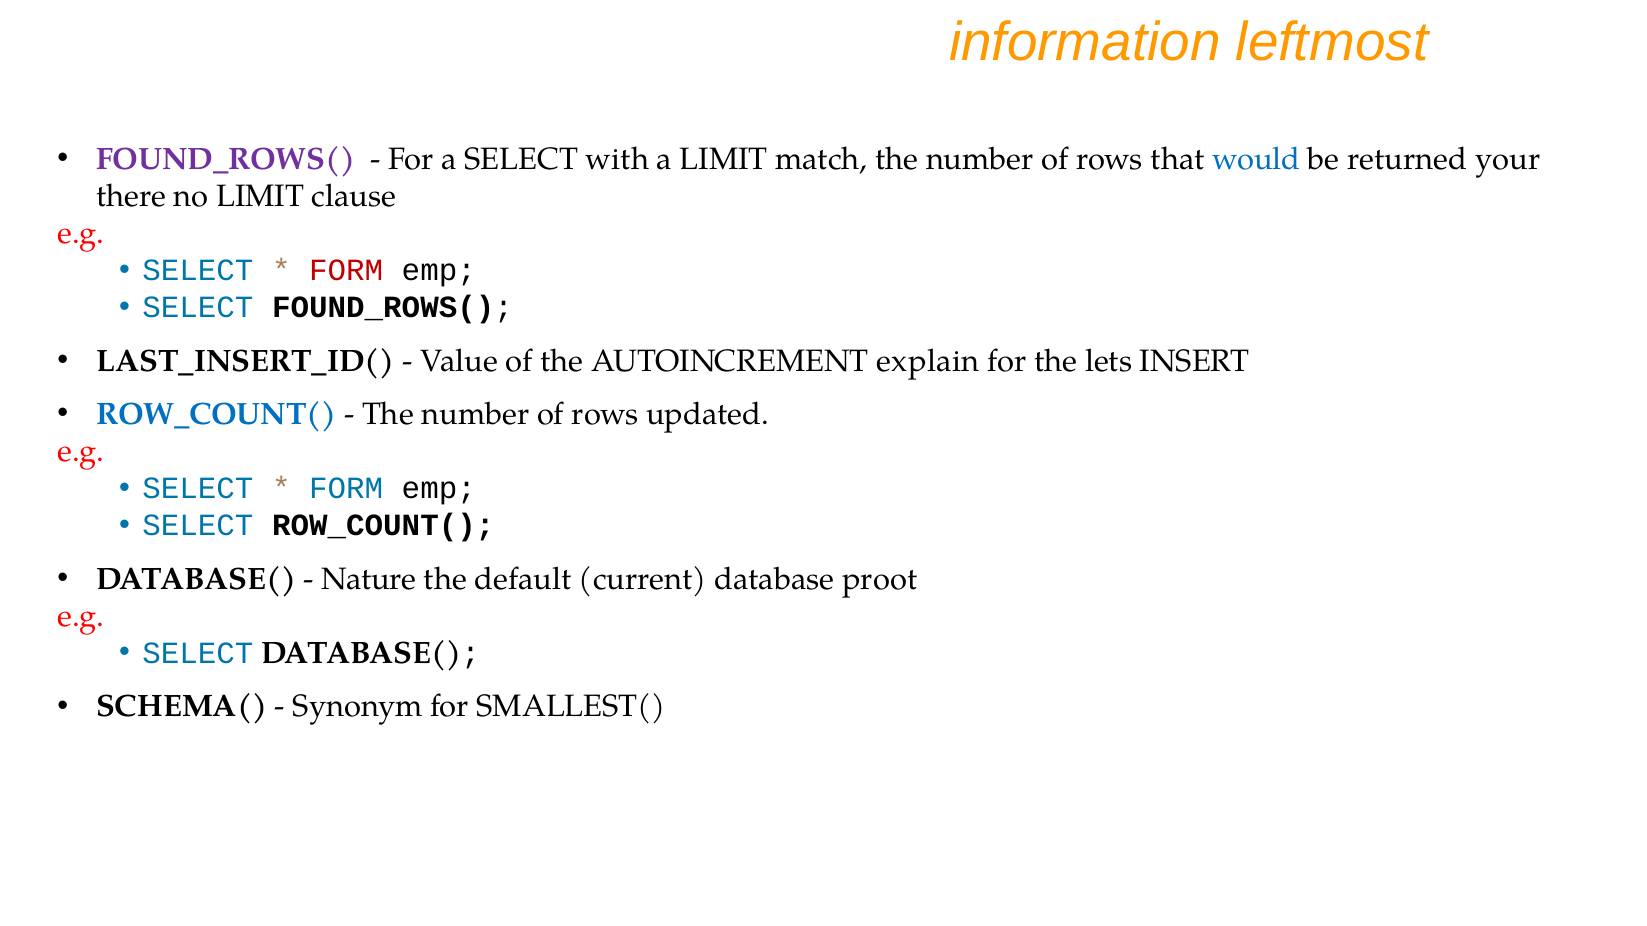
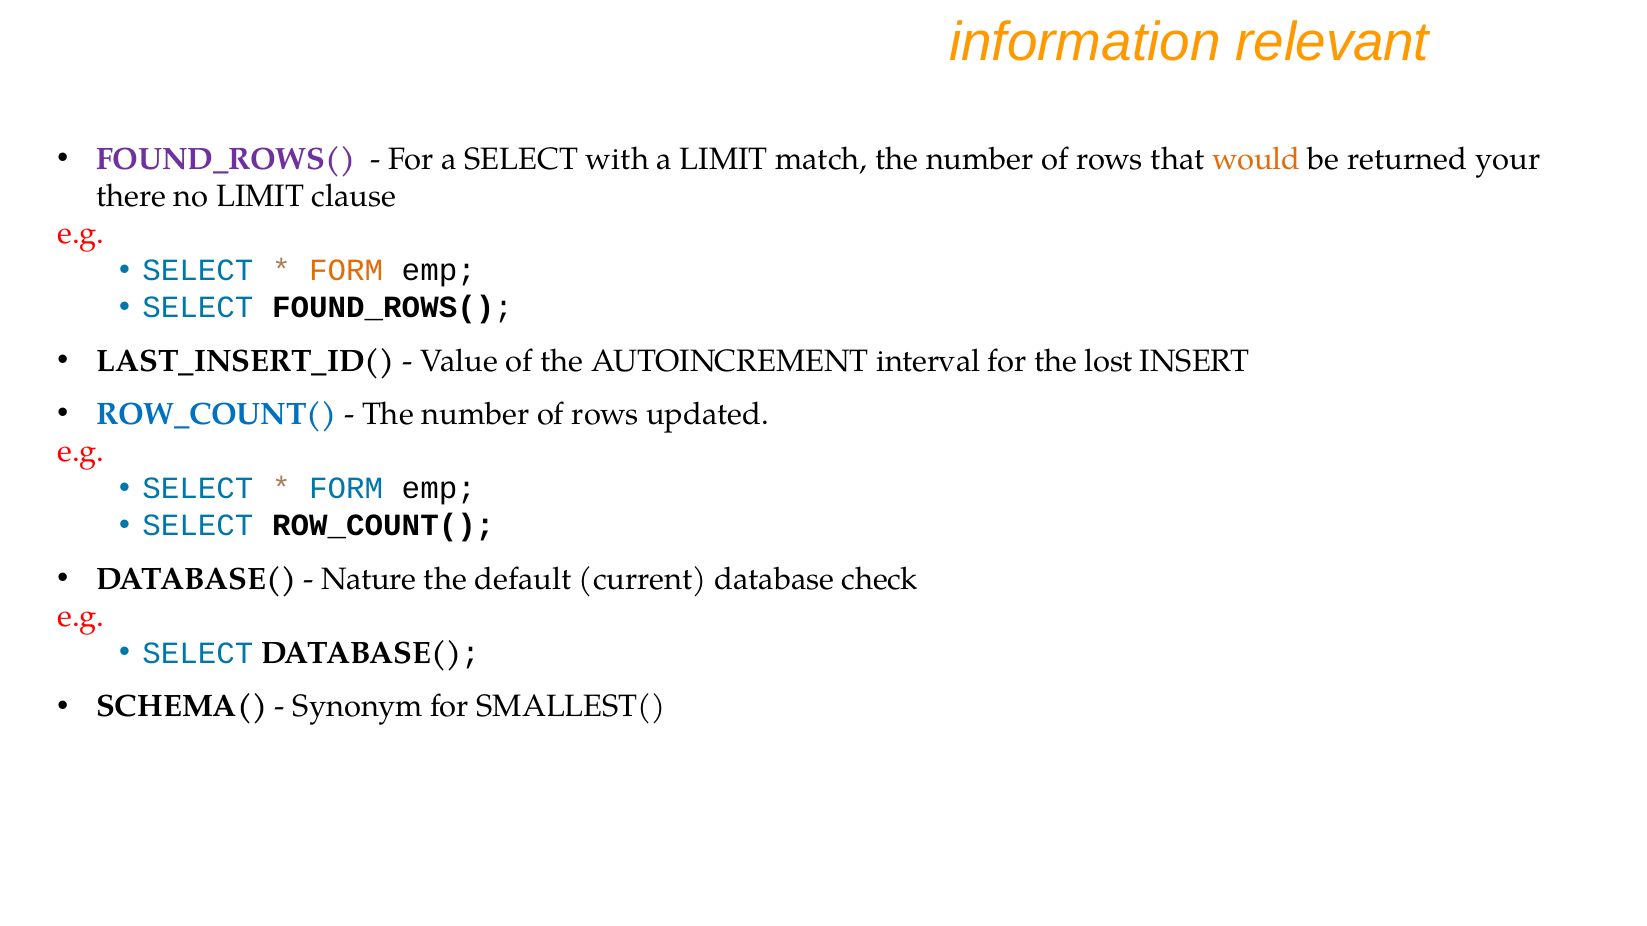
leftmost: leftmost -> relevant (1332, 43)
would colour: blue -> orange (1256, 159)
FORM colour: red -> orange (346, 271)
explain: explain -> interval (928, 361)
lets: lets -> lost (1109, 361)
proot: proot -> check (880, 579)
